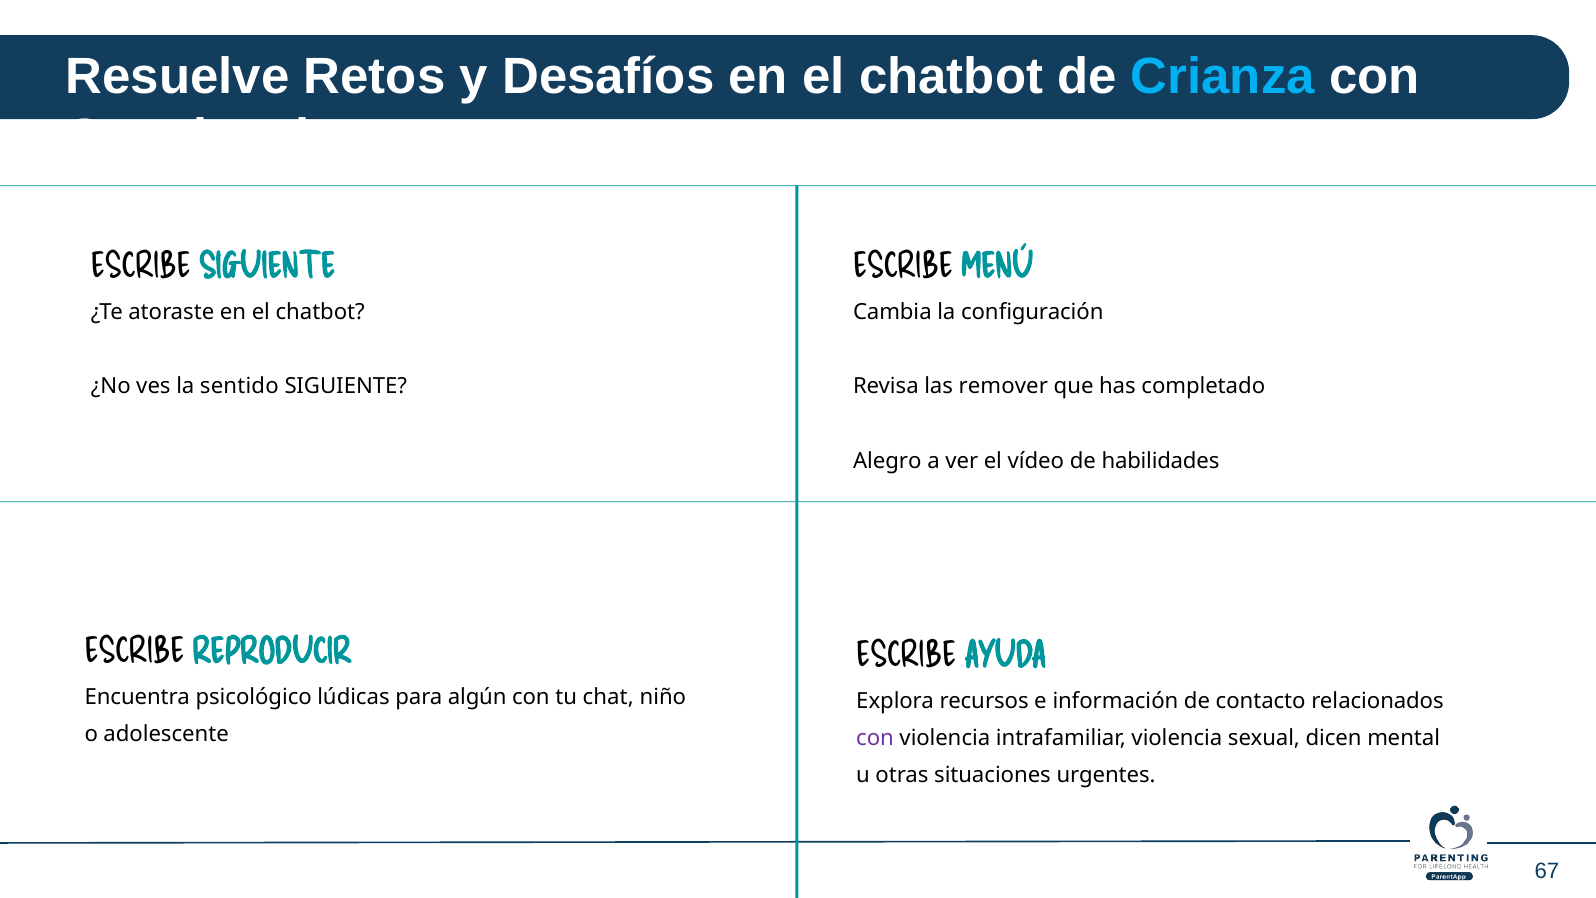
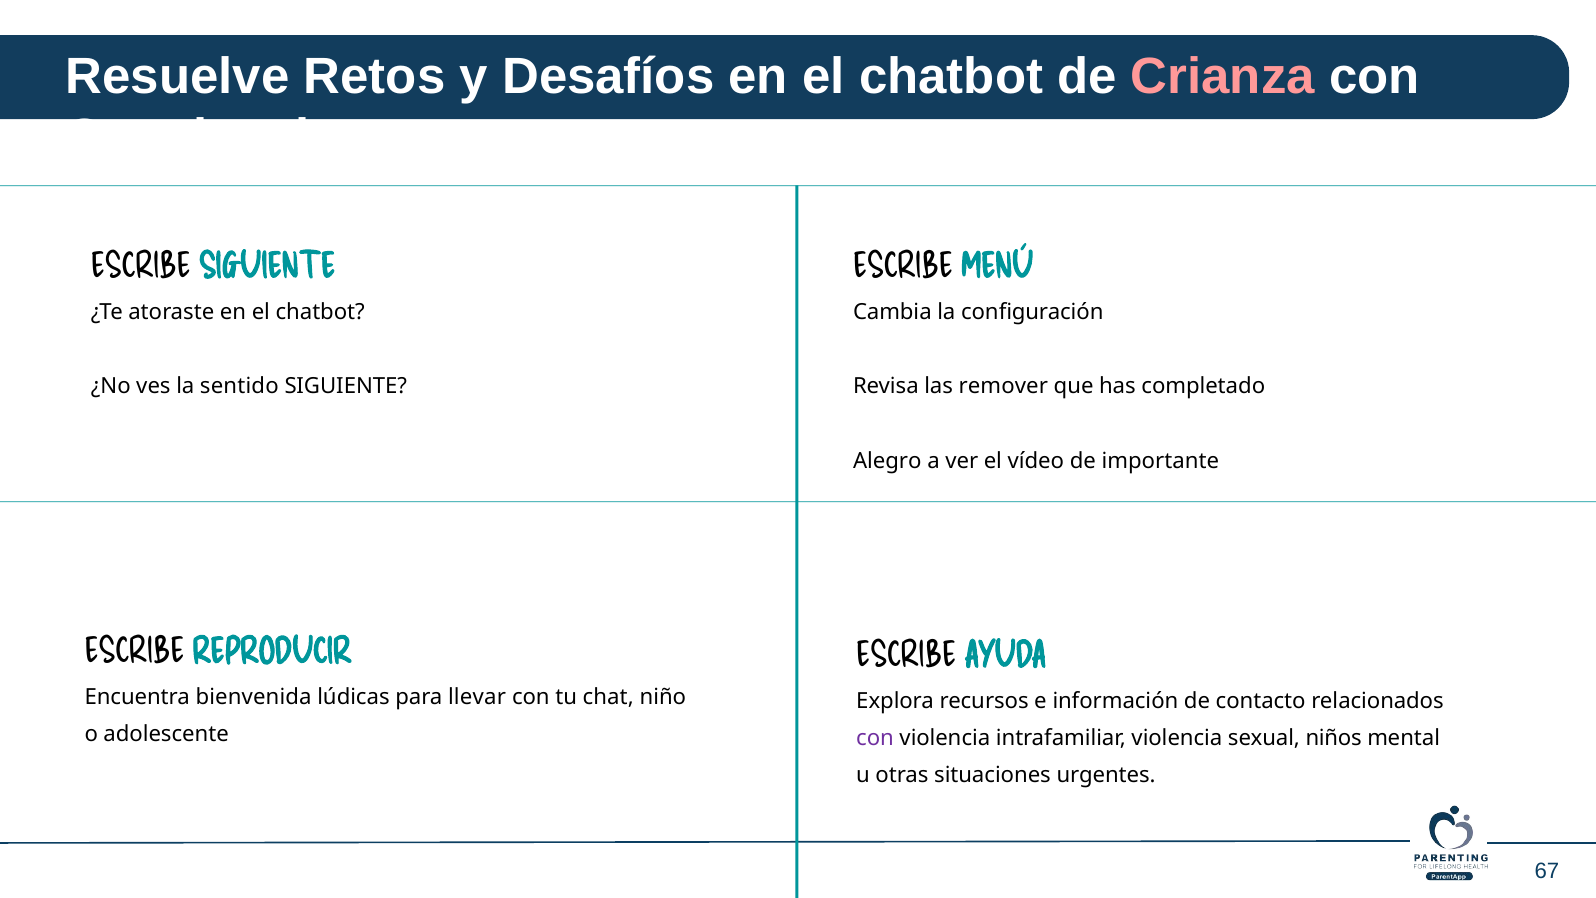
Crianza colour: light blue -> pink (1223, 77)
habilidades: habilidades -> importante (1160, 461)
psicológico: psicológico -> bienvenida (254, 697)
algún: algún -> llevar (477, 697)
dicen: dicen -> niños (1334, 738)
